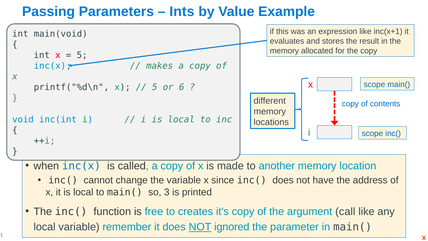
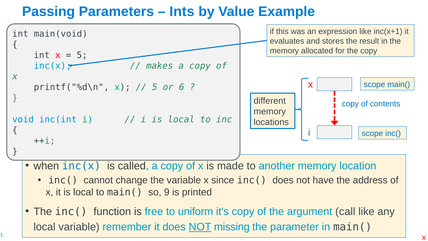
3: 3 -> 9 (167, 192)
creates: creates -> uniform (196, 211)
ignored: ignored -> missing (232, 227)
